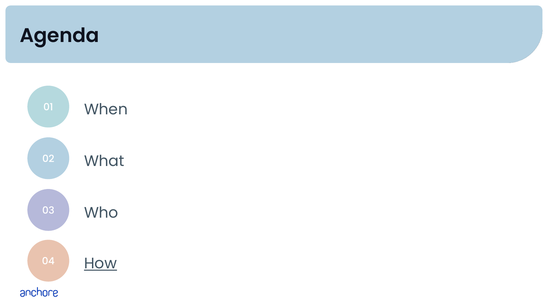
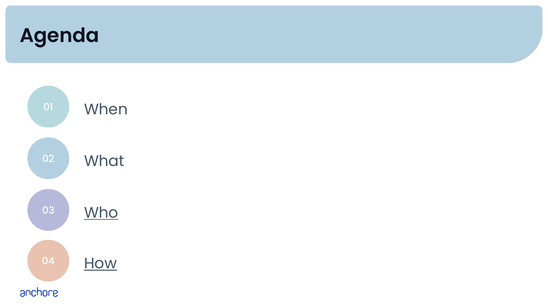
Who underline: none -> present (101, 213)
